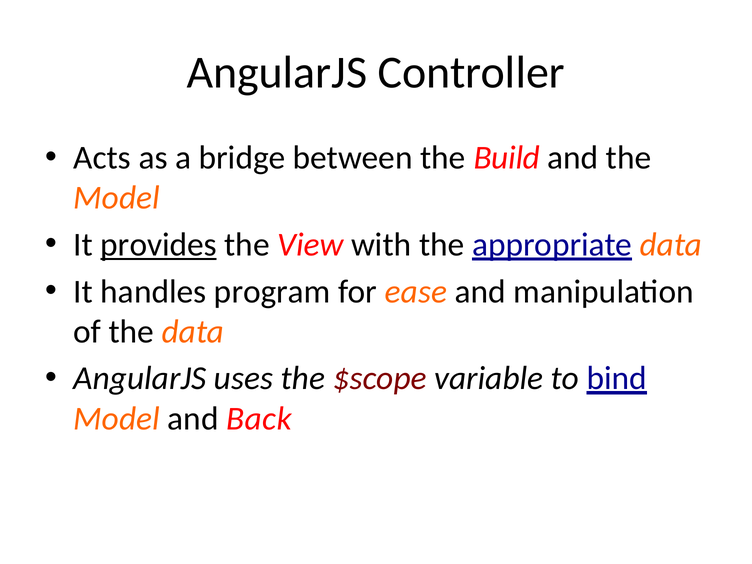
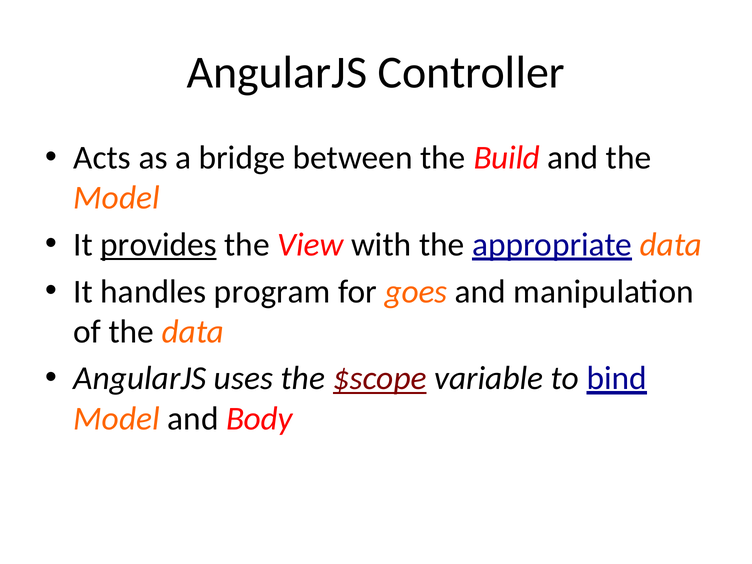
ease: ease -> goes (416, 291)
$scope underline: none -> present (380, 378)
Back: Back -> Body (259, 419)
